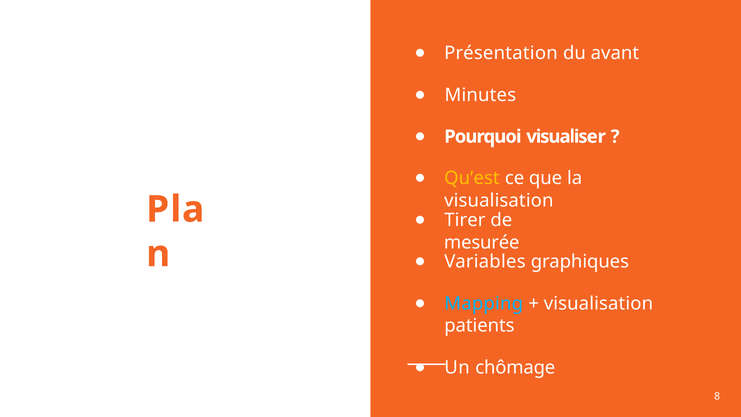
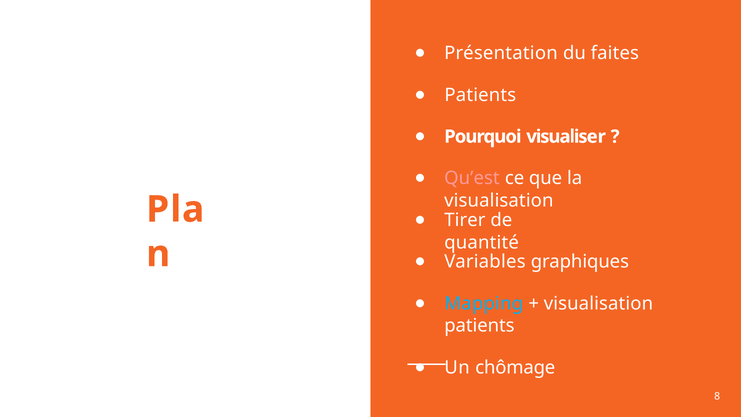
avant: avant -> faites (615, 53)
Minutes: Minutes -> Patients (480, 95)
Qu’est colour: yellow -> pink (472, 178)
mesurée: mesurée -> quantité (482, 242)
